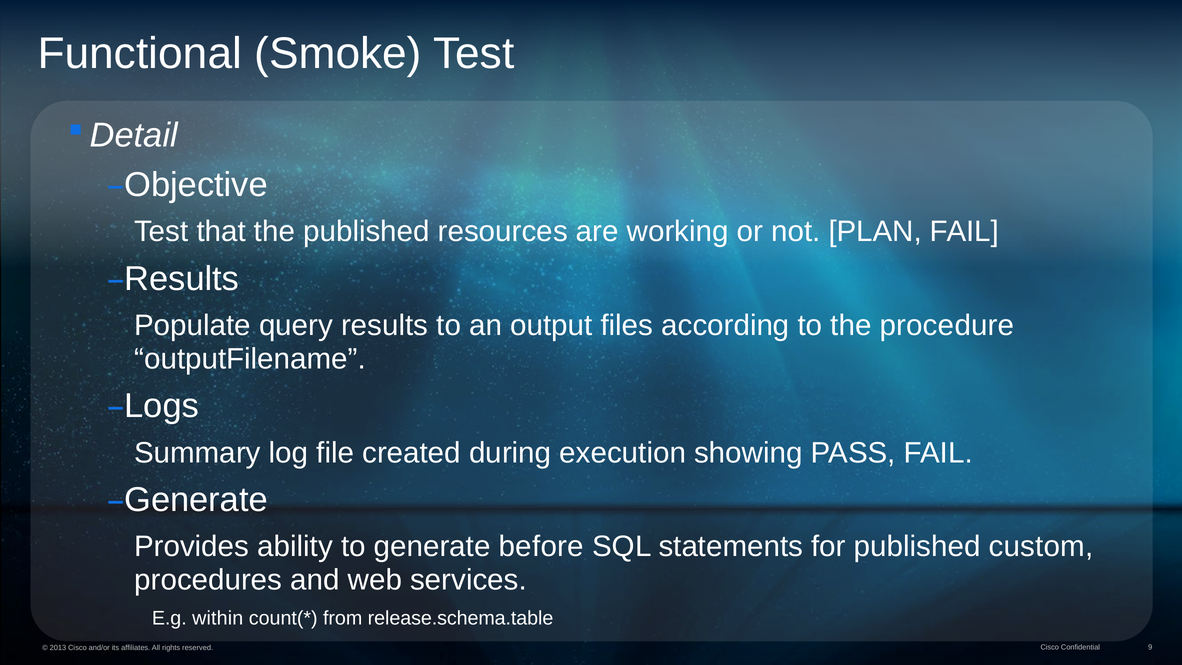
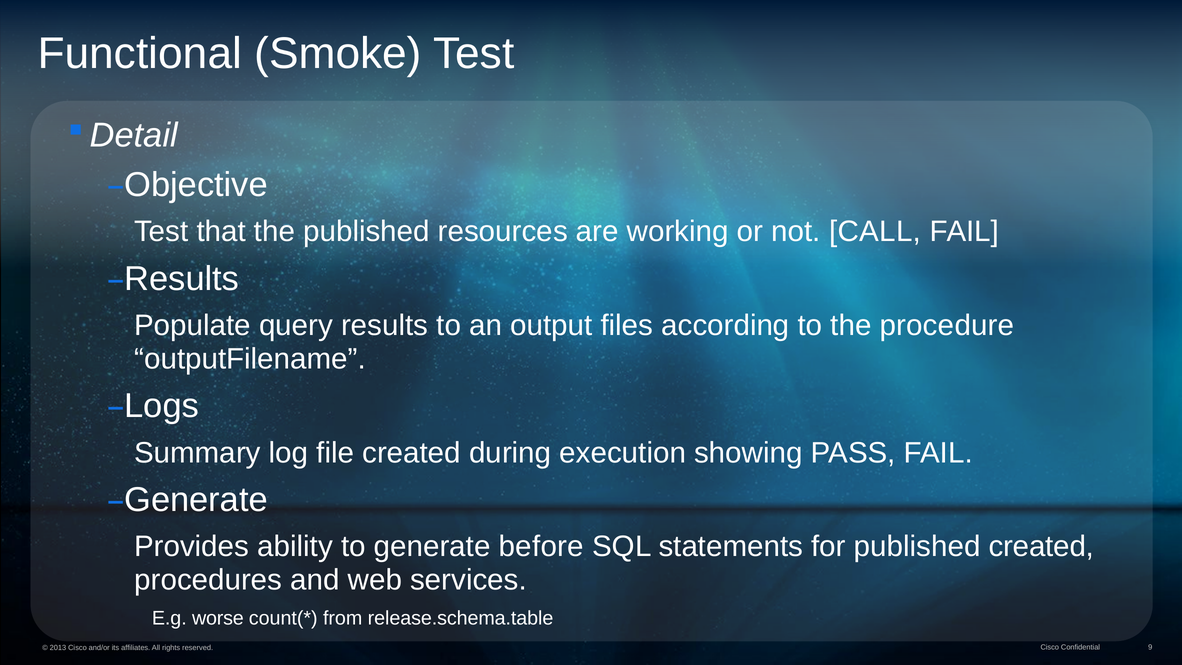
PLAN: PLAN -> CALL (875, 232)
published custom: custom -> created (1041, 547)
within: within -> worse (218, 619)
